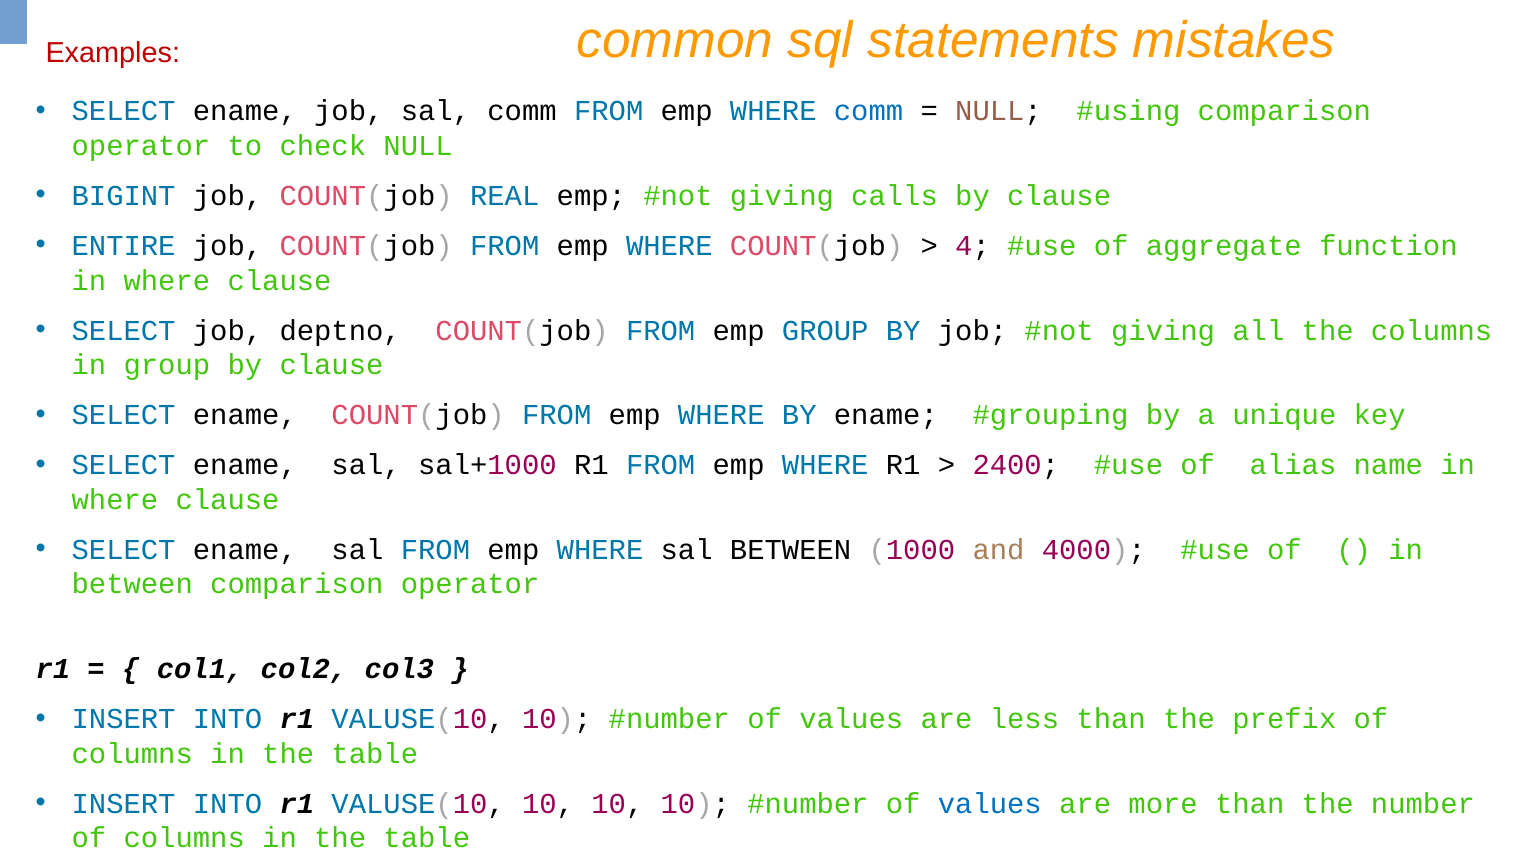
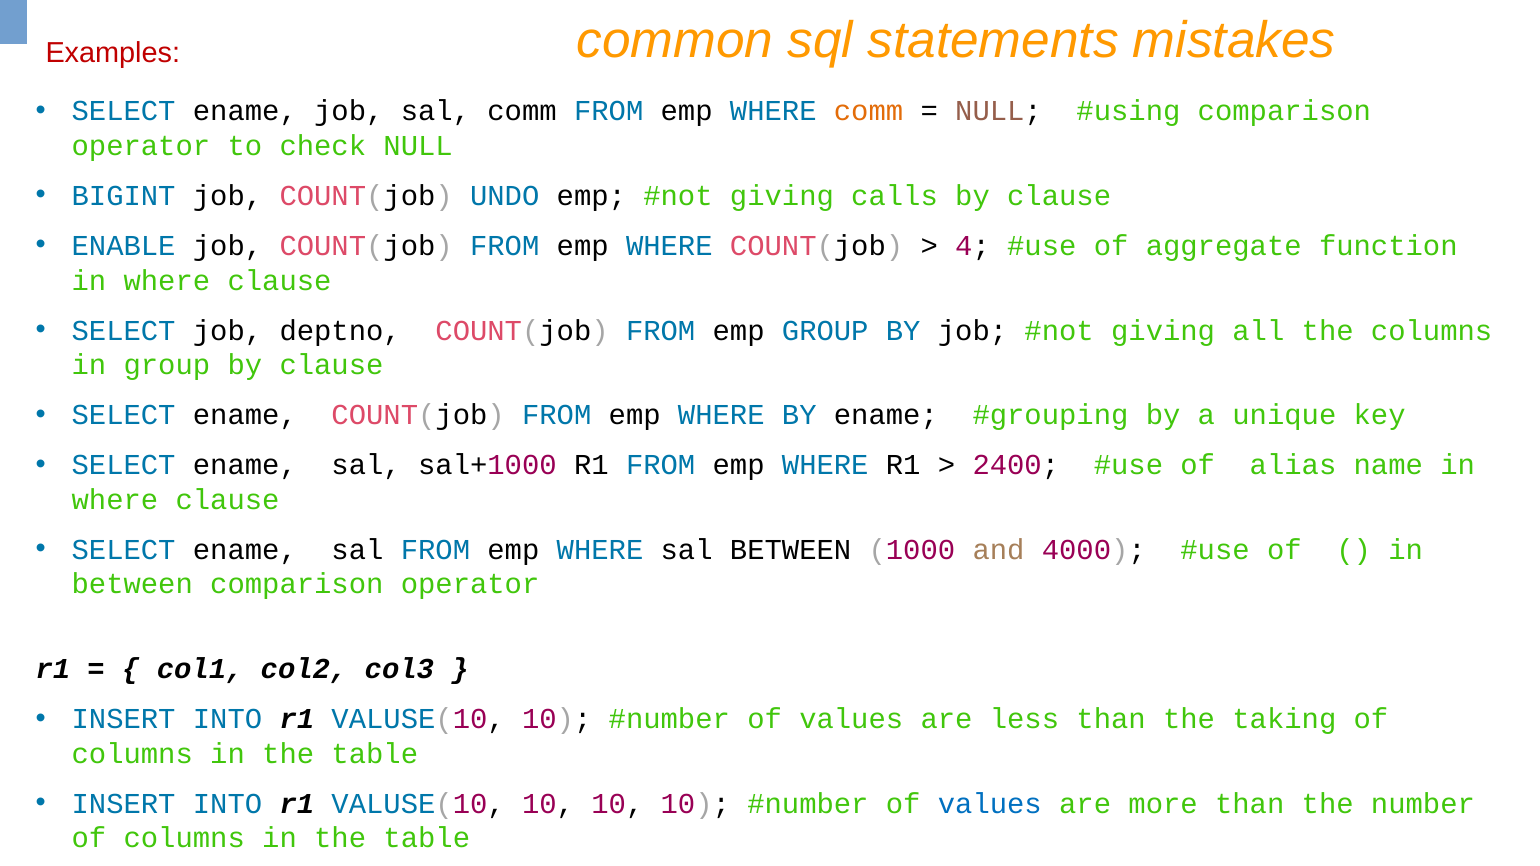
comm colour: blue -> orange (869, 111)
REAL: REAL -> UNDO (505, 196)
ENTIRE: ENTIRE -> ENABLE (124, 246)
prefix: prefix -> taking (1284, 719)
